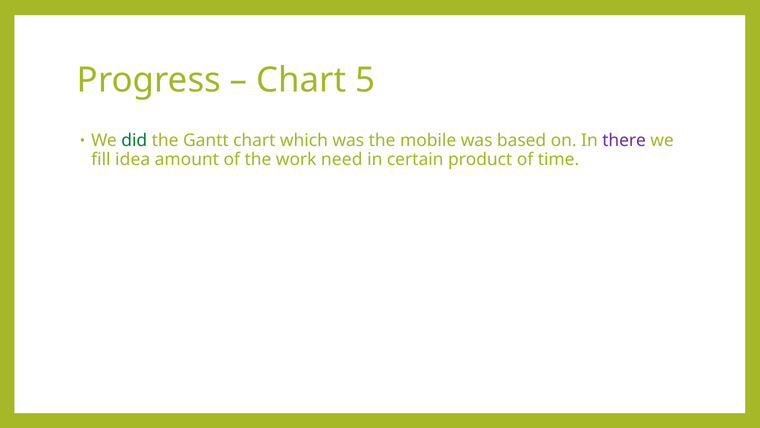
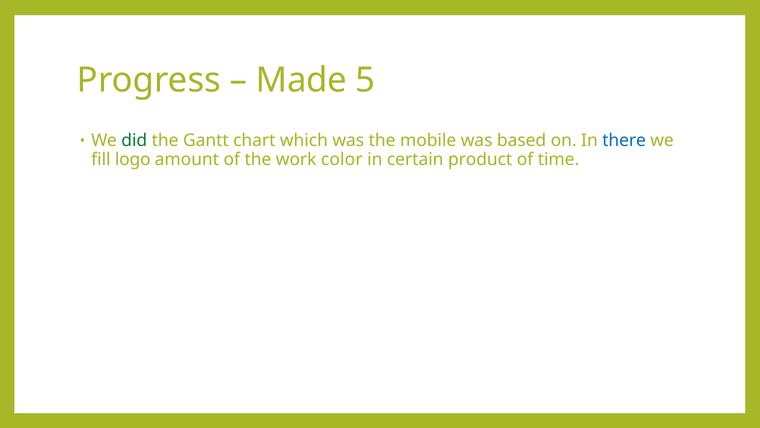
Chart: Chart -> Made (301, 80)
there colour: purple -> blue (624, 140)
idea: idea -> logo (133, 159)
need: need -> color (342, 159)
